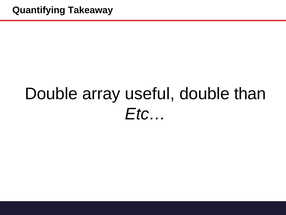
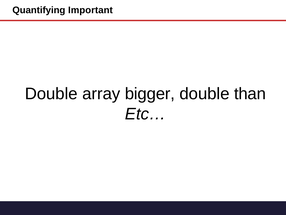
Takeaway: Takeaway -> Important (90, 10)
useful: useful -> bigger (150, 94)
